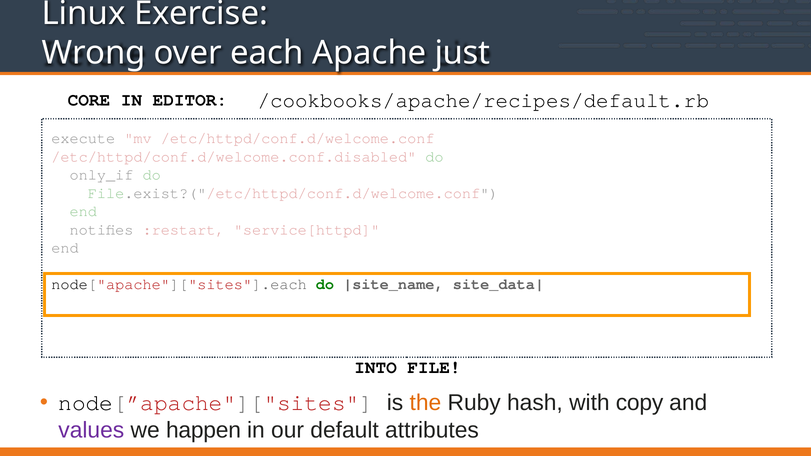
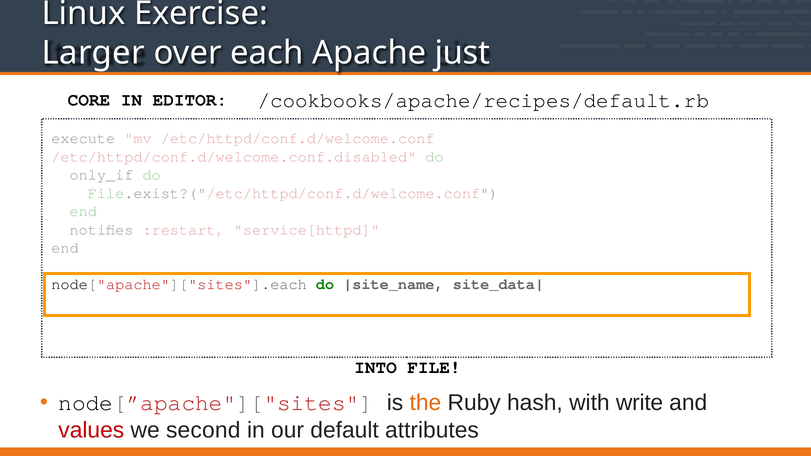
Wrong: Wrong -> Larger (93, 53)
copy: copy -> write (640, 403)
values colour: purple -> red (91, 430)
happen: happen -> second (203, 430)
